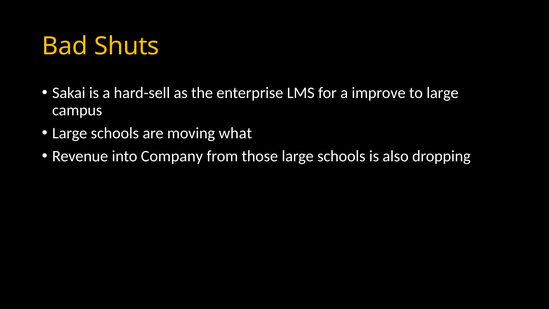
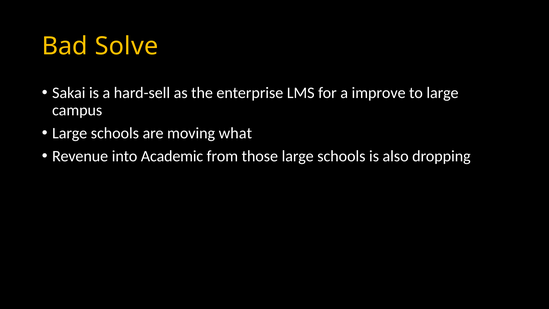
Shuts: Shuts -> Solve (127, 46)
Company: Company -> Academic (172, 156)
